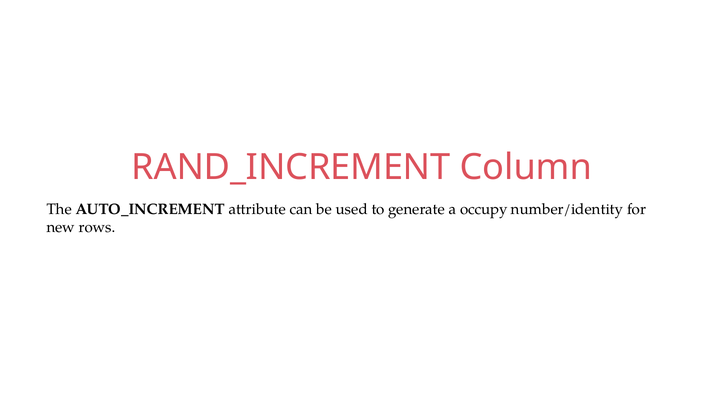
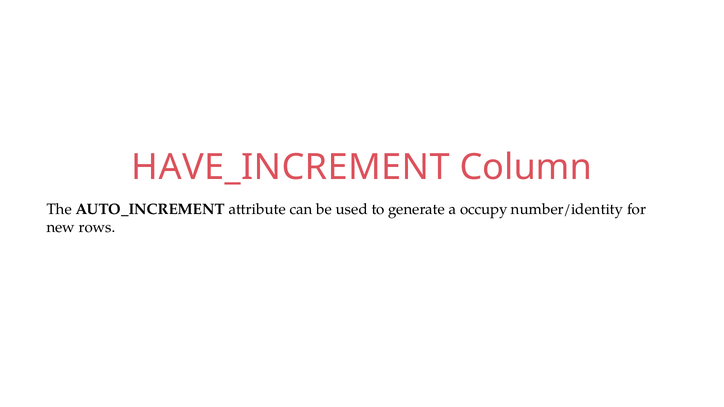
RAND_INCREMENT: RAND_INCREMENT -> HAVE_INCREMENT (291, 167)
